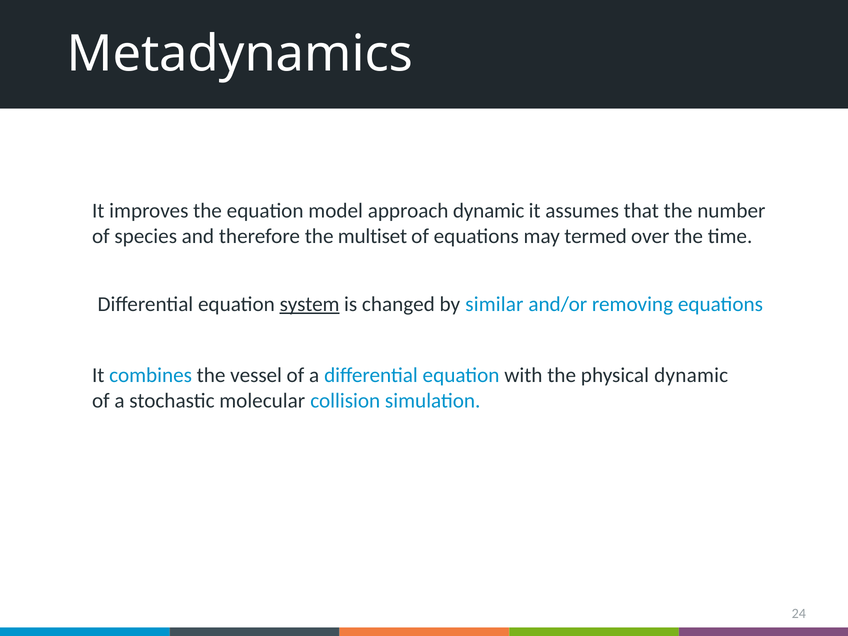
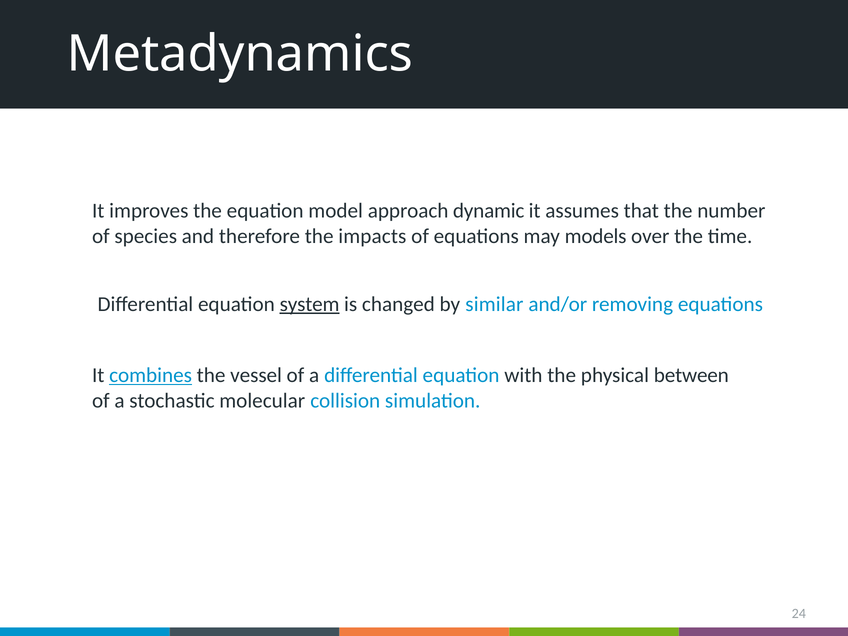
multiset: multiset -> impacts (372, 236)
termed: termed -> models (596, 236)
combines underline: none -> present (151, 375)
physical dynamic: dynamic -> between (691, 375)
